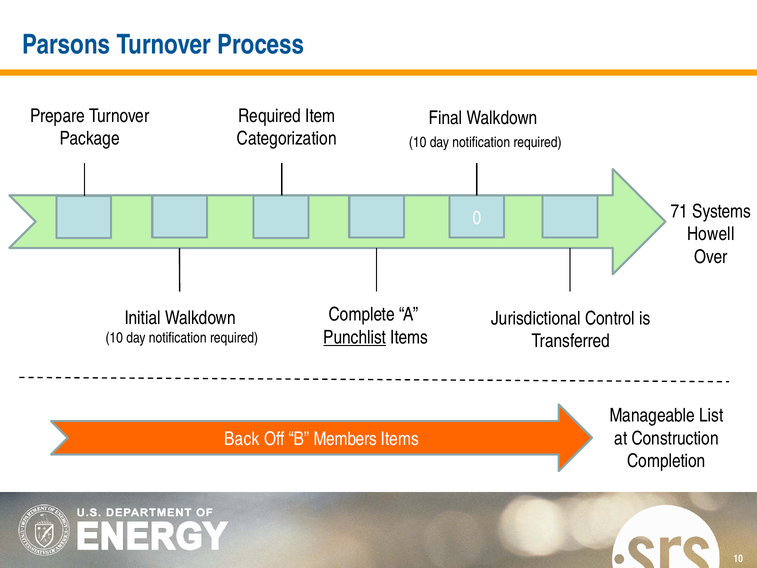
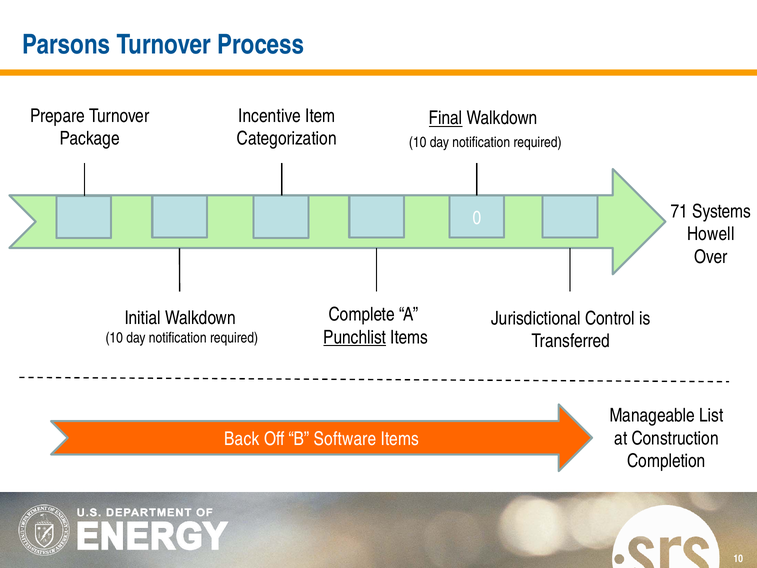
Required: Required -> Incentive (270, 116)
Final underline: none -> present (446, 118)
Members: Members -> Software (345, 439)
